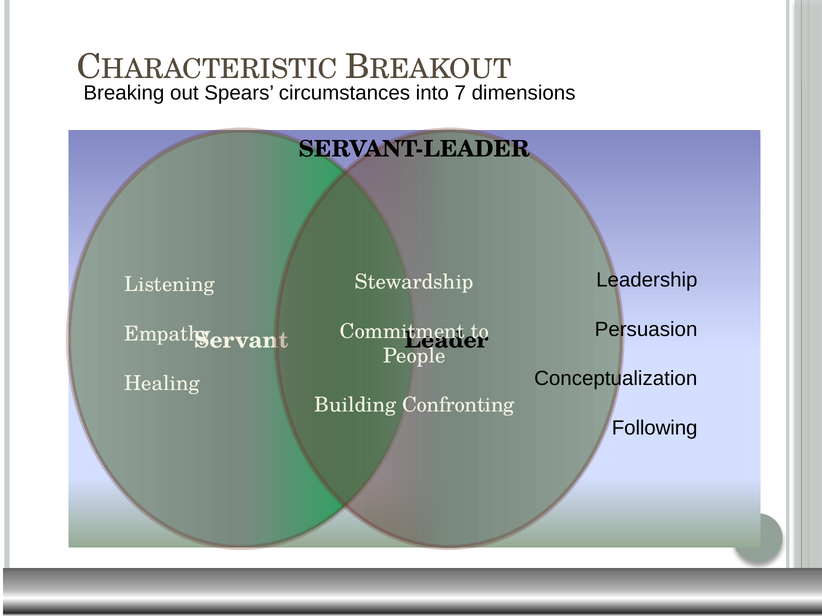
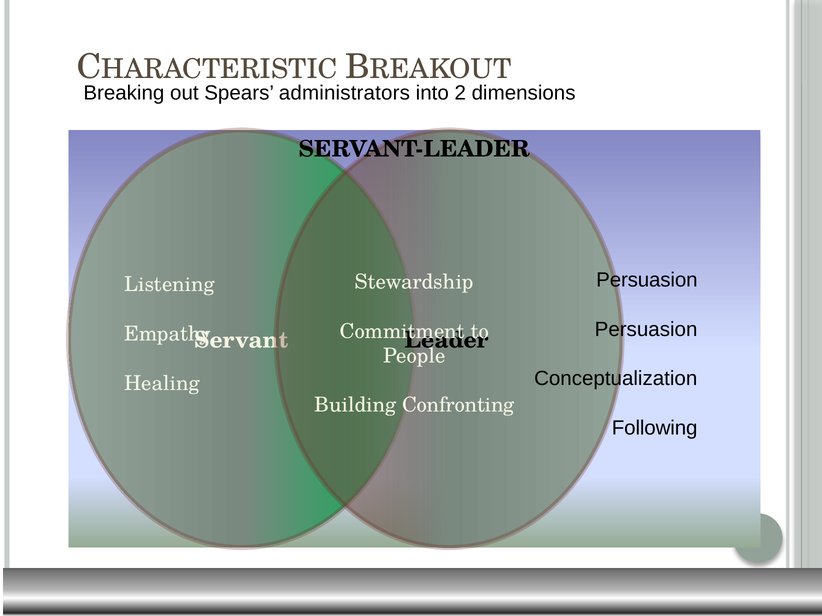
circumstances: circumstances -> administrators (344, 93)
7: 7 -> 2 (460, 93)
Leadership: Leadership -> Persuasion (647, 280)
